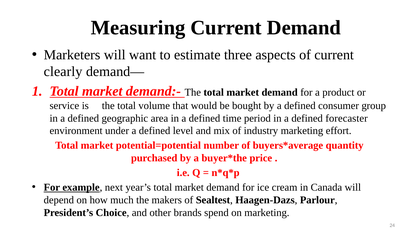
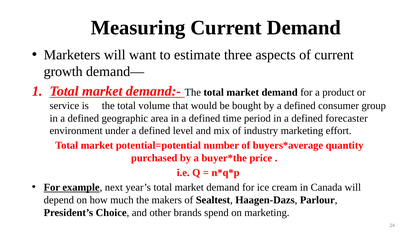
clearly: clearly -> growth (63, 72)
